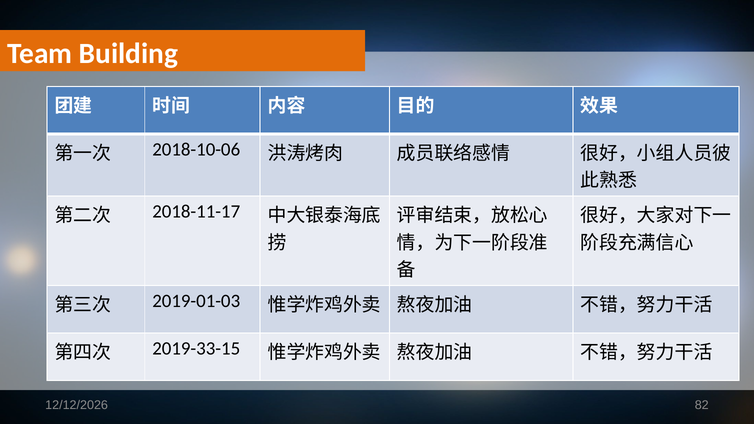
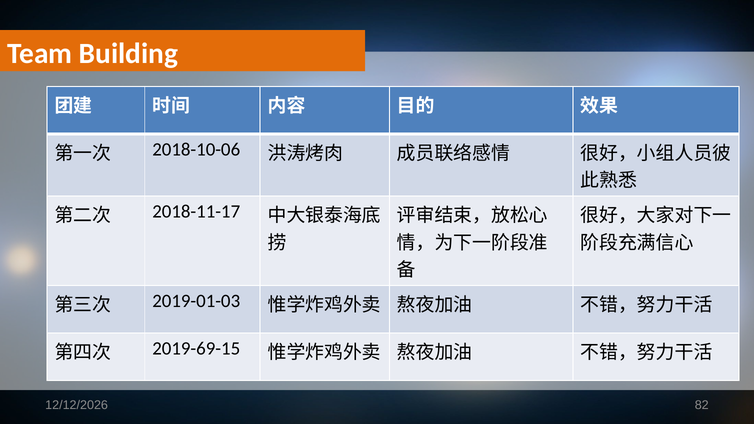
2019-33-15: 2019-33-15 -> 2019-69-15 (196, 349)
